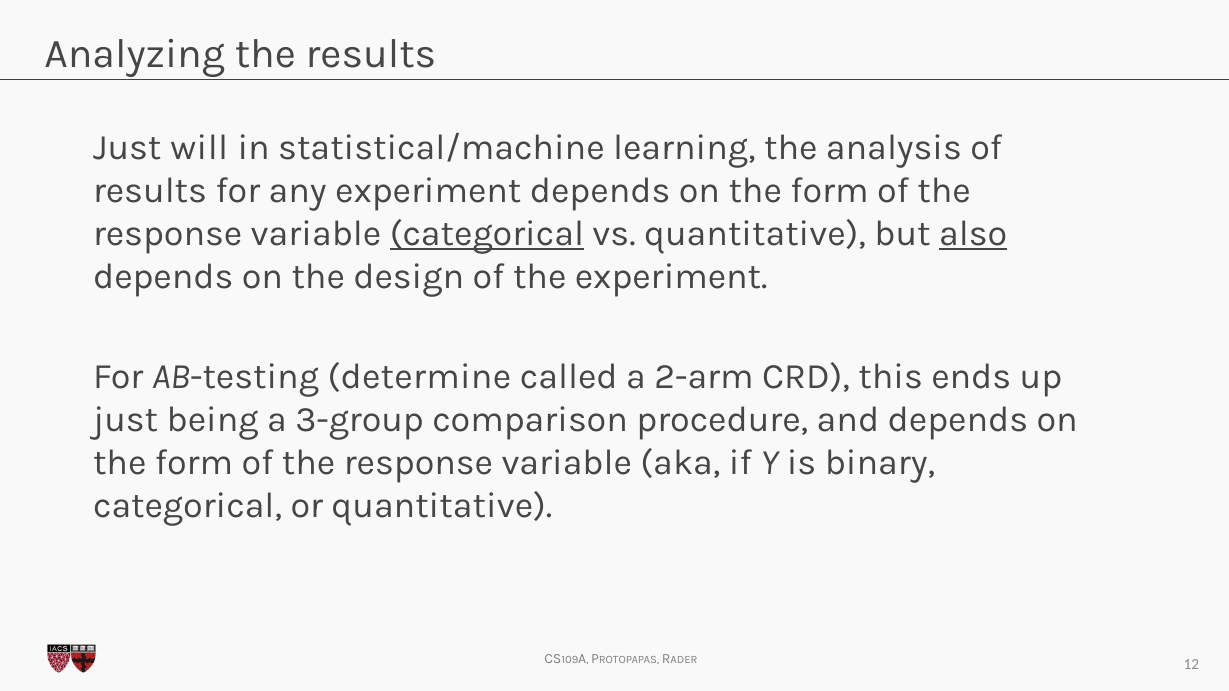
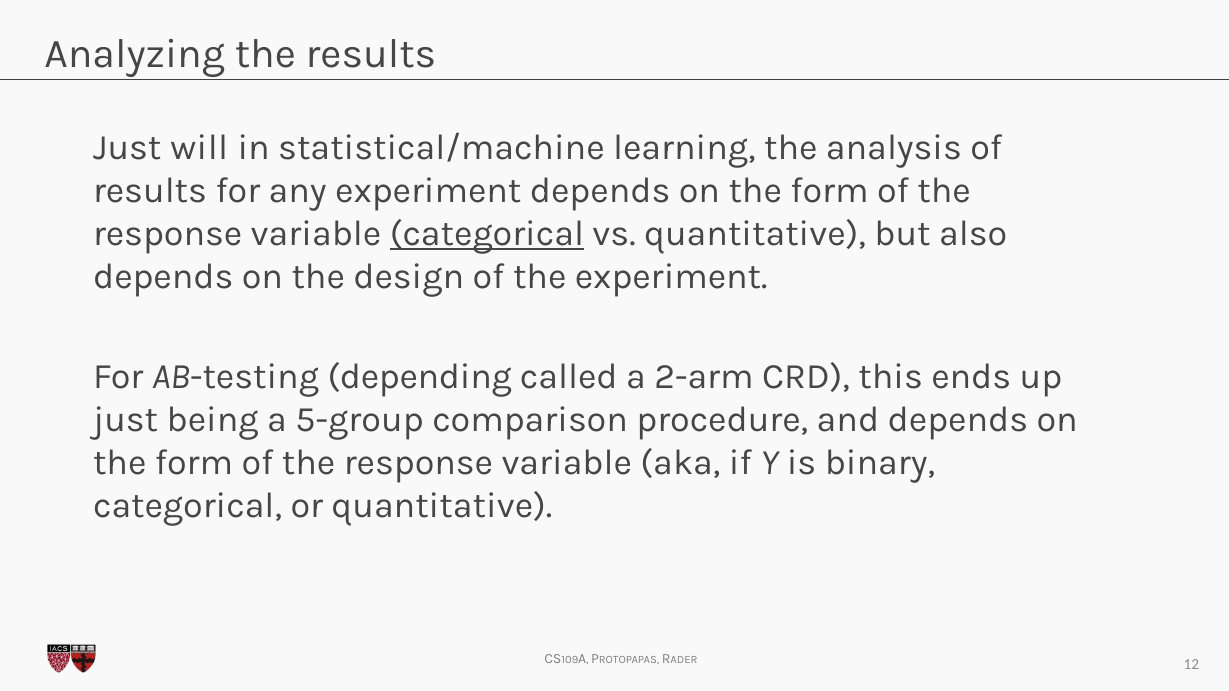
also underline: present -> none (973, 233)
determine: determine -> depending (420, 377)
3-group: 3-group -> 5-group (360, 420)
